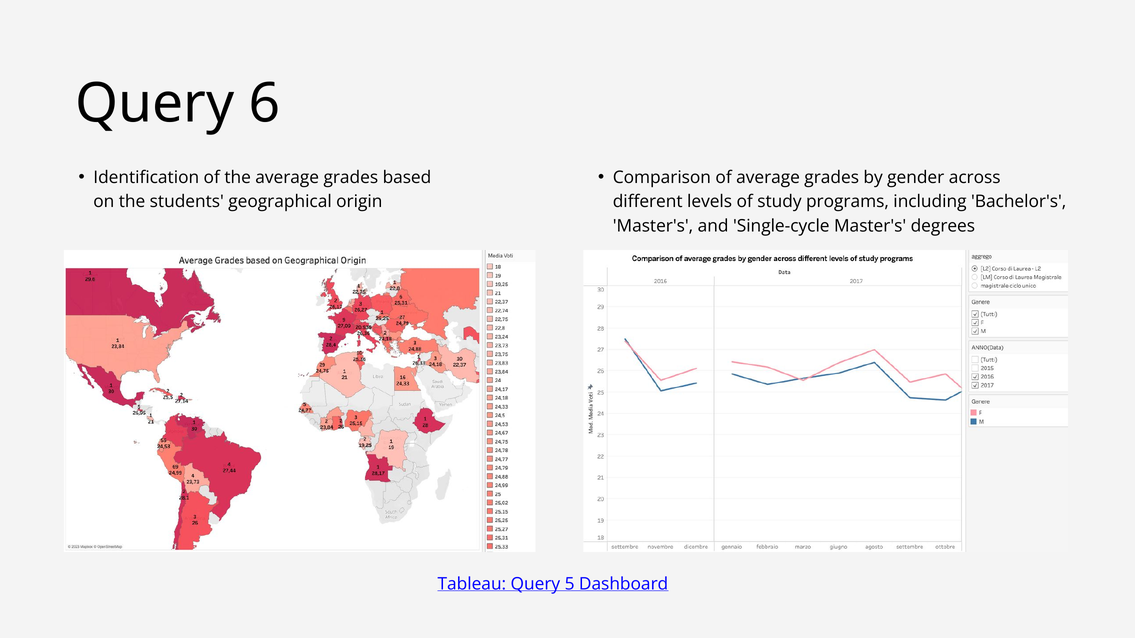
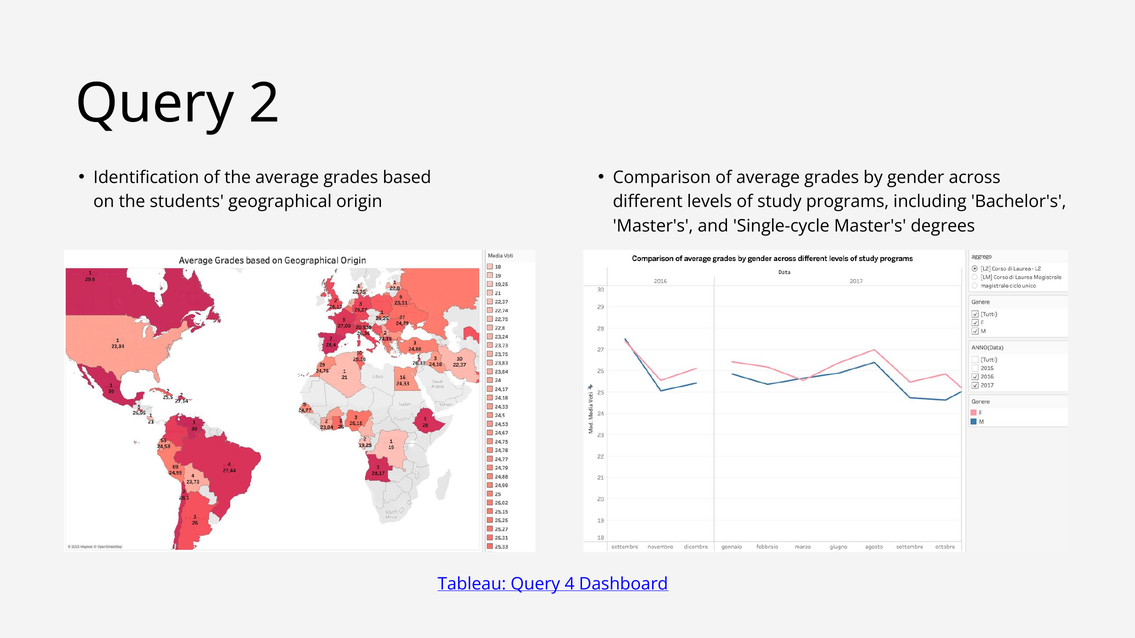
6: 6 -> 2 (264, 104)
5: 5 -> 4 (570, 585)
